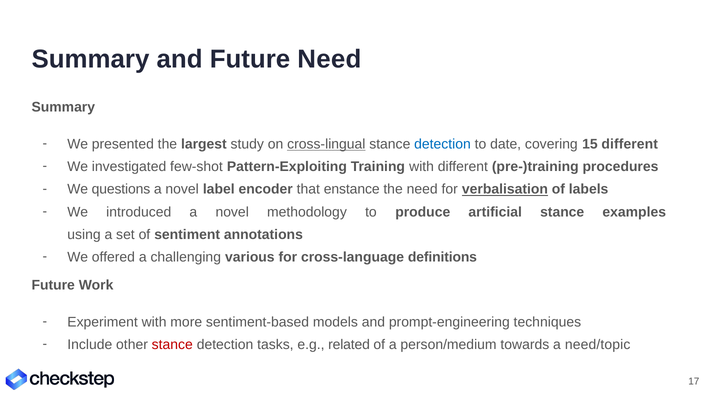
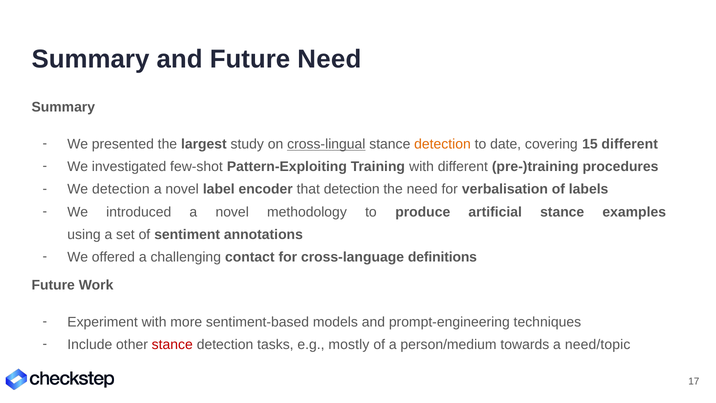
detection colour: blue -> orange (442, 144)
We questions: questions -> detection (121, 189)
that enstance: enstance -> detection (352, 189)
verbalisation underline: present -> none (505, 189)
various: various -> contact (250, 257)
related: related -> mostly (349, 344)
